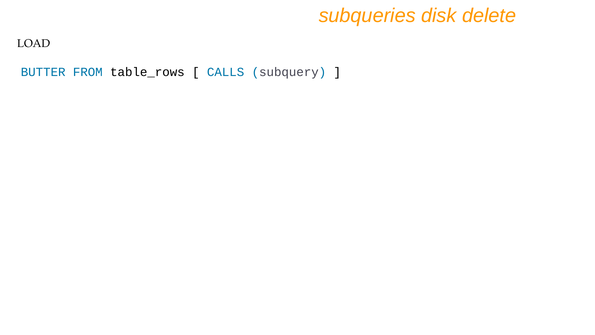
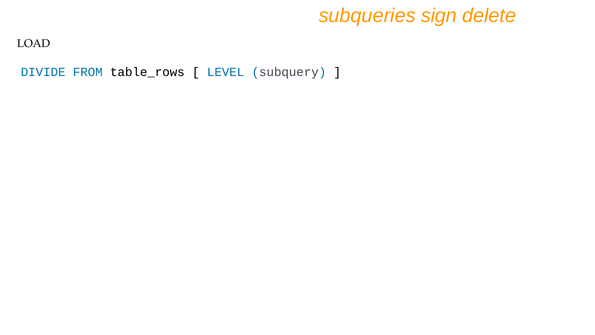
disk: disk -> sign (439, 15)
BUTTER: BUTTER -> DIVIDE (43, 72)
CALLS: CALLS -> LEVEL (226, 72)
